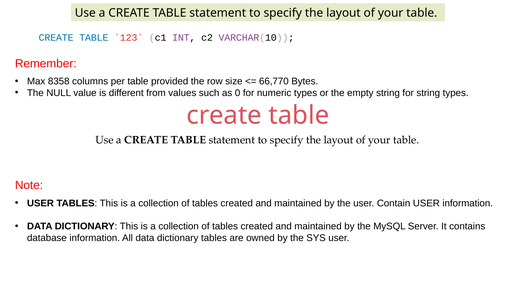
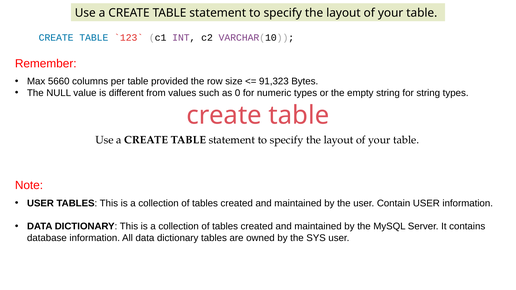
8358: 8358 -> 5660 (59, 81)
66,770: 66,770 -> 91,323 (274, 81)
